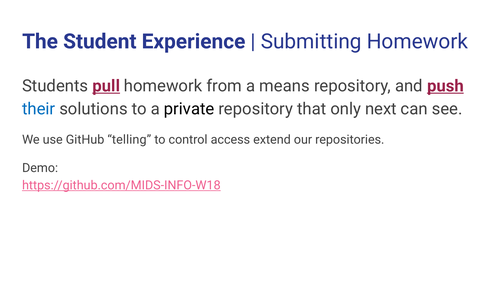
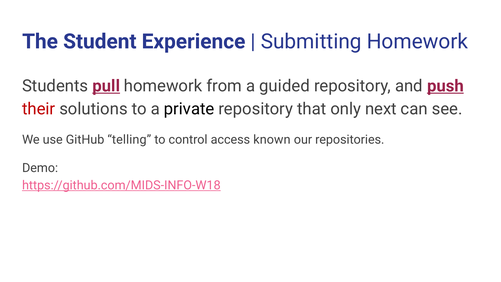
means: means -> guided (285, 86)
their colour: blue -> red (39, 109)
extend: extend -> known (272, 140)
